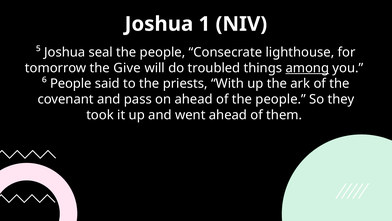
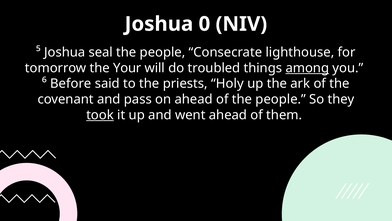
1: 1 -> 0 (204, 24)
Give: Give -> Your (127, 68)
⁶ People: People -> Before (71, 83)
With: With -> Holy (227, 83)
took underline: none -> present (100, 115)
